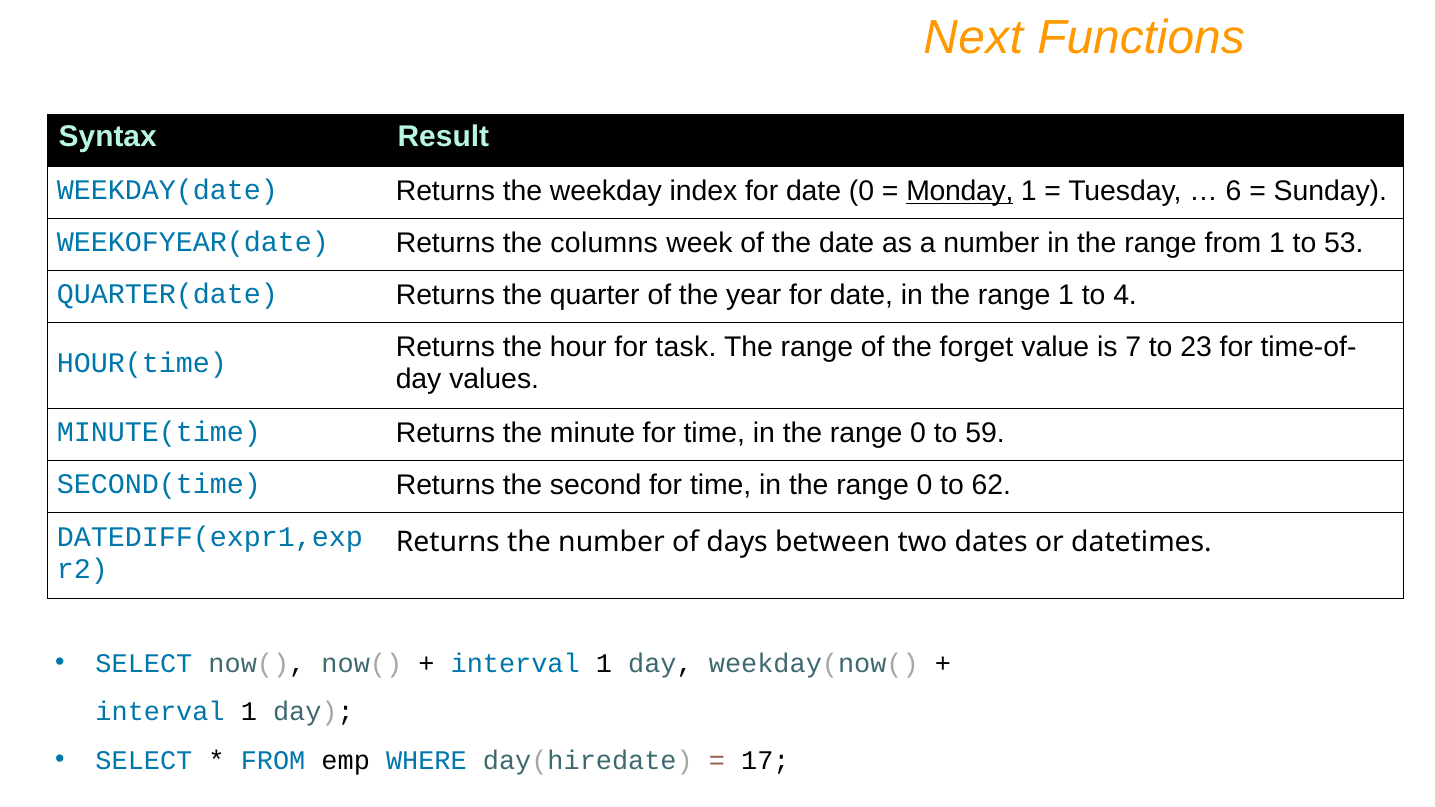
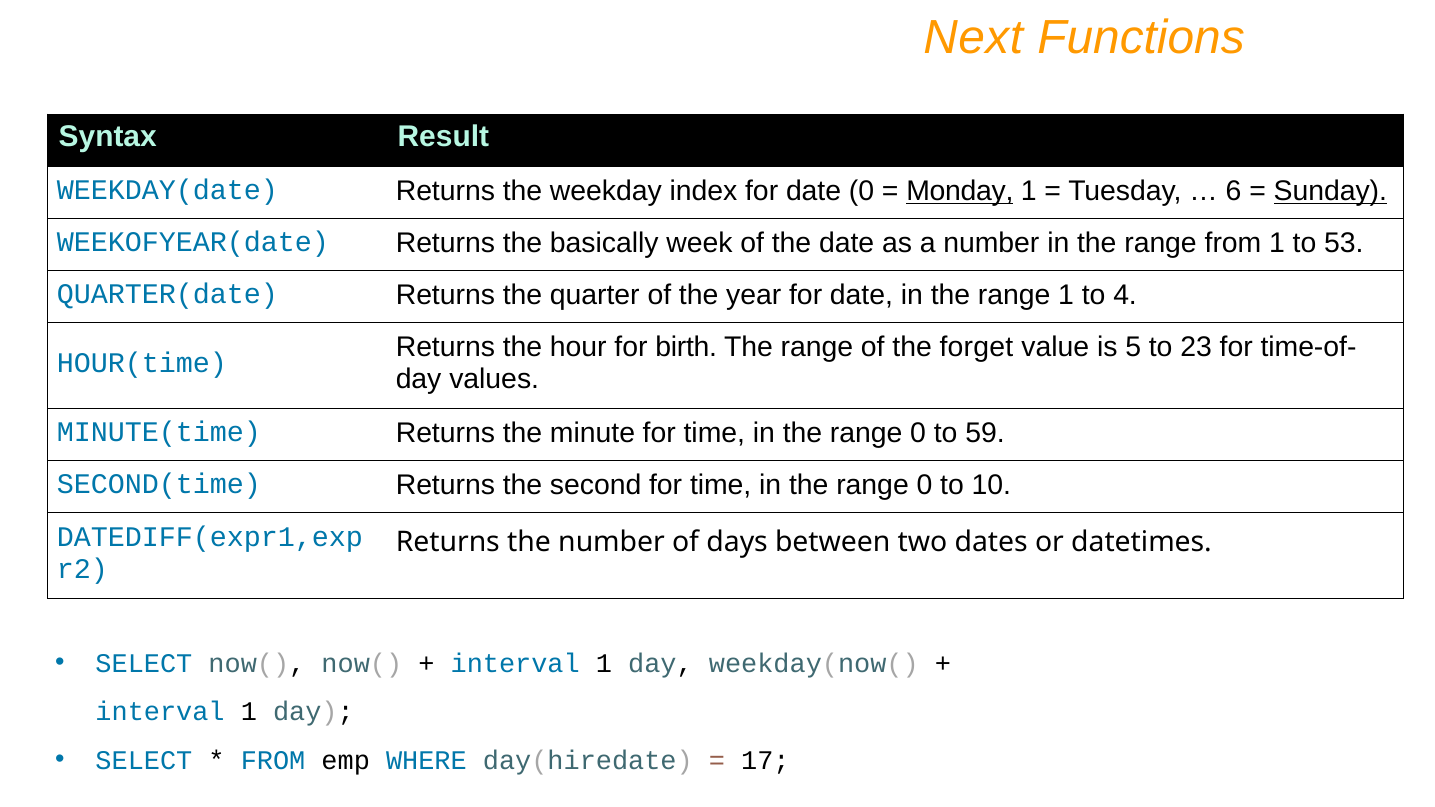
Sunday underline: none -> present (1330, 191)
columns: columns -> basically (604, 243)
task: task -> birth (686, 347)
7: 7 -> 5 (1133, 347)
62: 62 -> 10 (991, 485)
